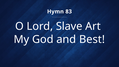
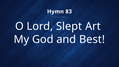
Slave: Slave -> Slept (69, 26)
